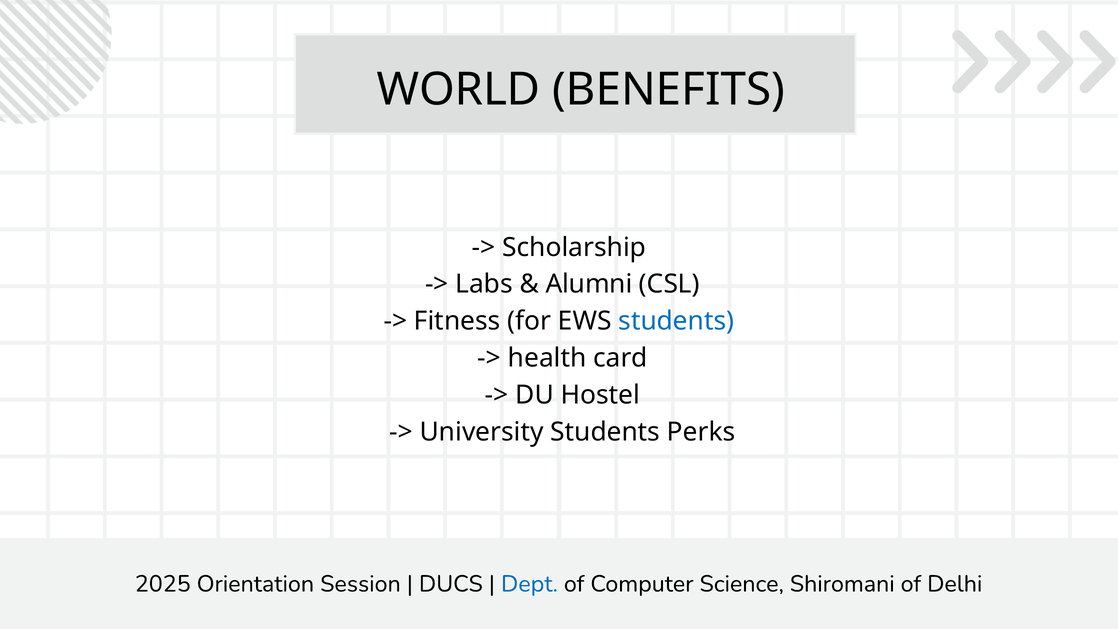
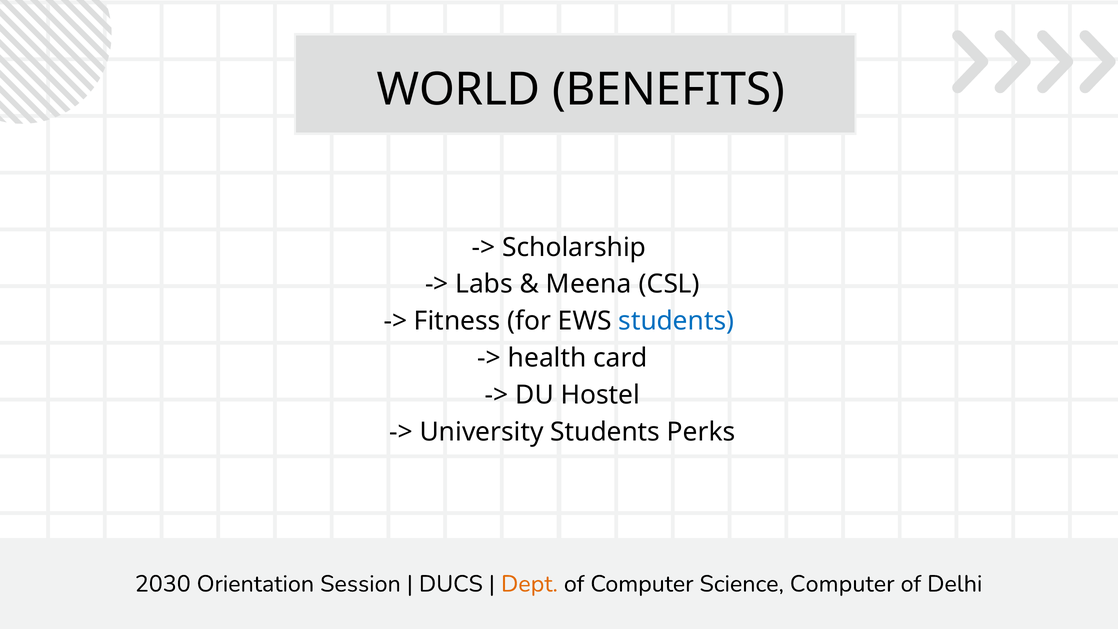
Alumni: Alumni -> Meena (589, 284)
2025: 2025 -> 2030 (163, 584)
Dept colour: blue -> orange (529, 584)
Science Shiromani: Shiromani -> Computer (842, 584)
